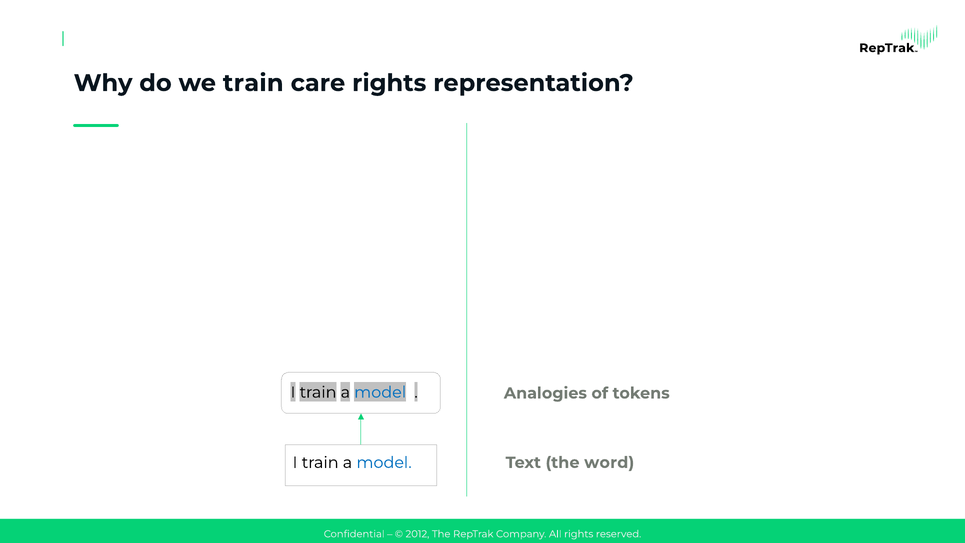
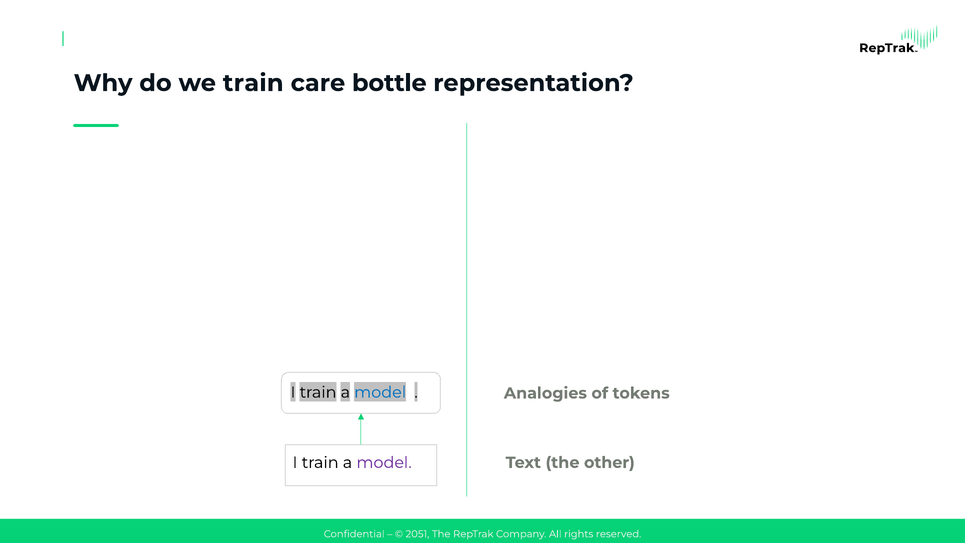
care rights: rights -> bottle (389, 83)
model colour: blue -> purple (384, 462)
word: word -> other (609, 462)
2012: 2012 -> 2051 (417, 534)
